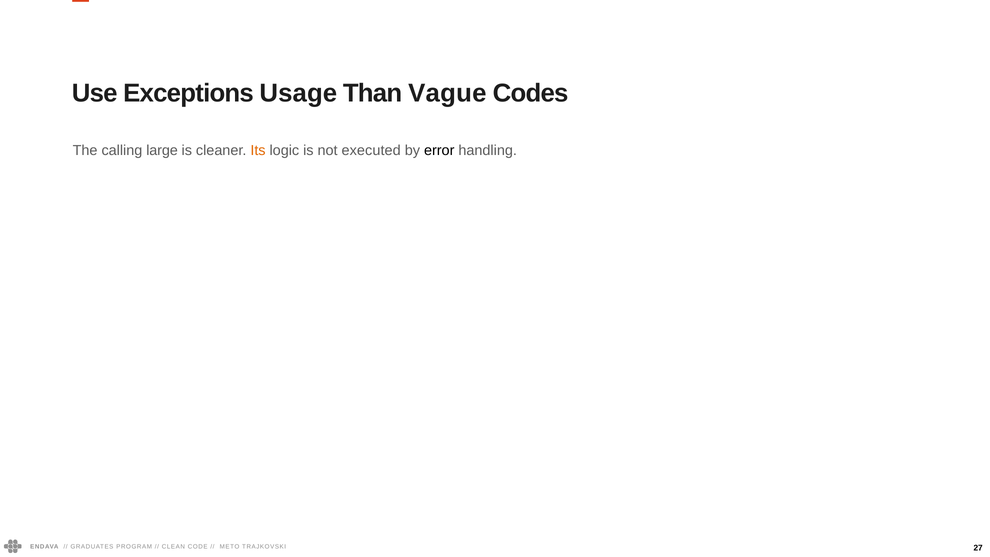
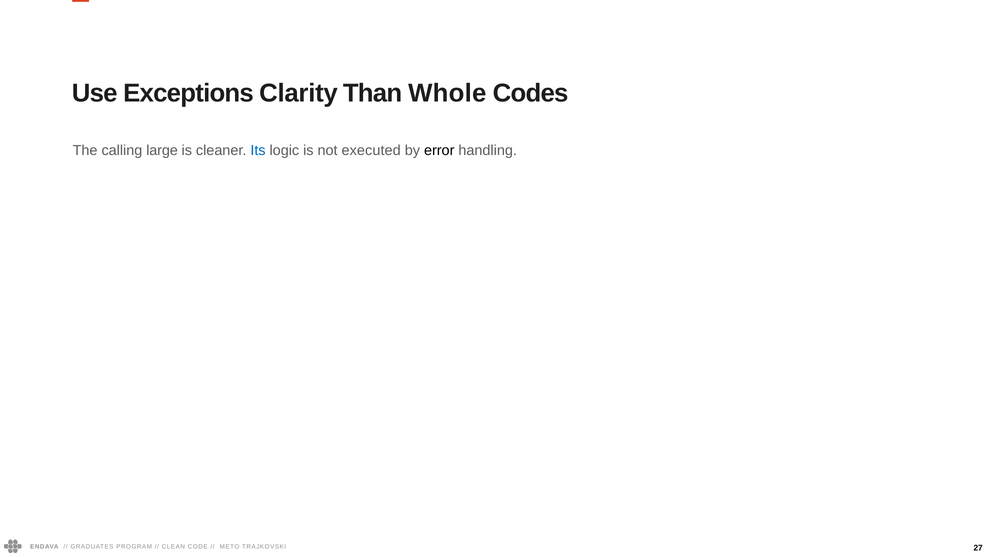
Usage: Usage -> Clarity (298, 93)
Vague: Vague -> Whole (447, 93)
Its colour: orange -> blue (258, 150)
